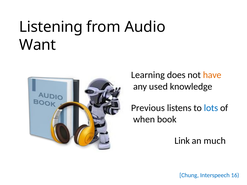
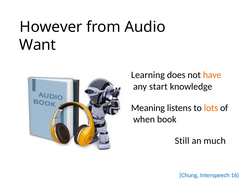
Listening: Listening -> However (51, 27)
used: used -> start (158, 87)
Previous: Previous -> Meaning (148, 108)
lots colour: blue -> orange (211, 108)
Link: Link -> Still (182, 141)
